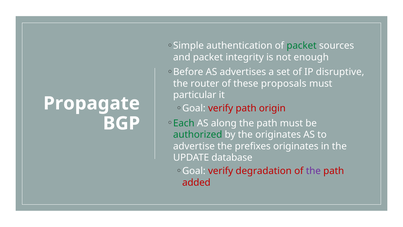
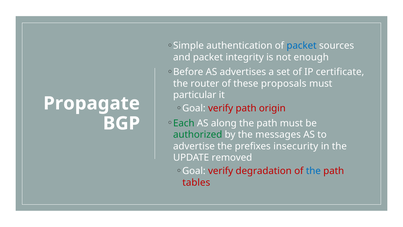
packet colour: green -> blue (302, 46)
disruptive: disruptive -> certificate (340, 72)
the originates: originates -> messages (278, 135)
prefixes originates: originates -> insecurity (296, 146)
database: database -> removed (232, 157)
the colour: purple -> blue (313, 171)
added: added -> tables (196, 182)
